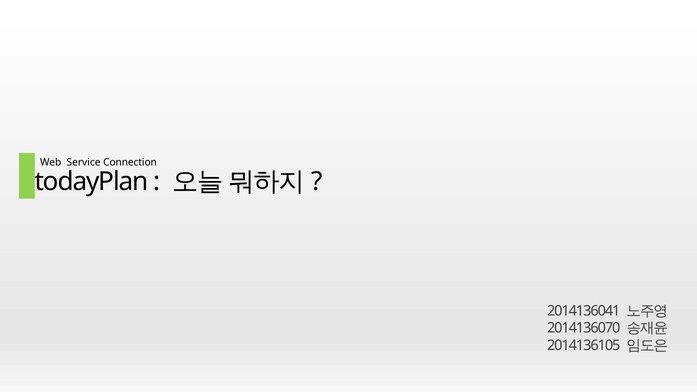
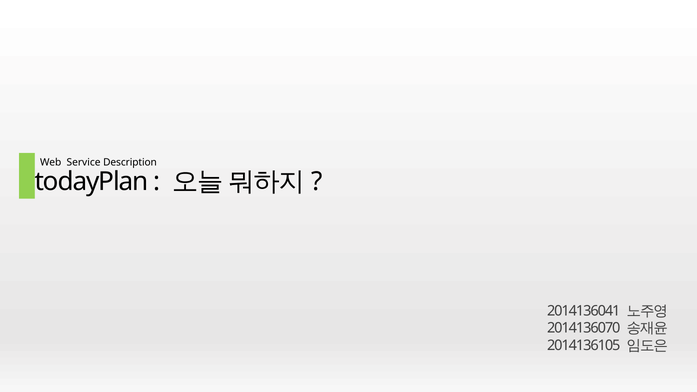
Connection: Connection -> Description (130, 162)
